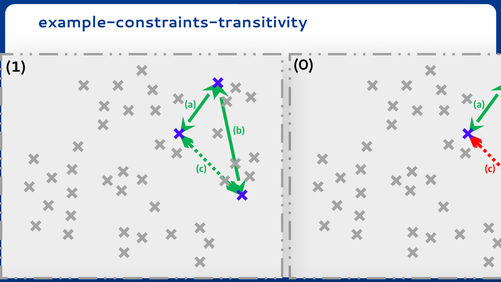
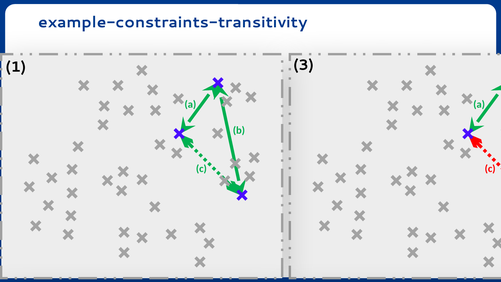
0: 0 -> 3 (303, 65)
